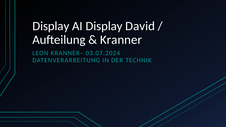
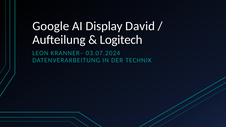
Display: Display -> Google (51, 26)
Kranner: Kranner -> Logitech (121, 40)
